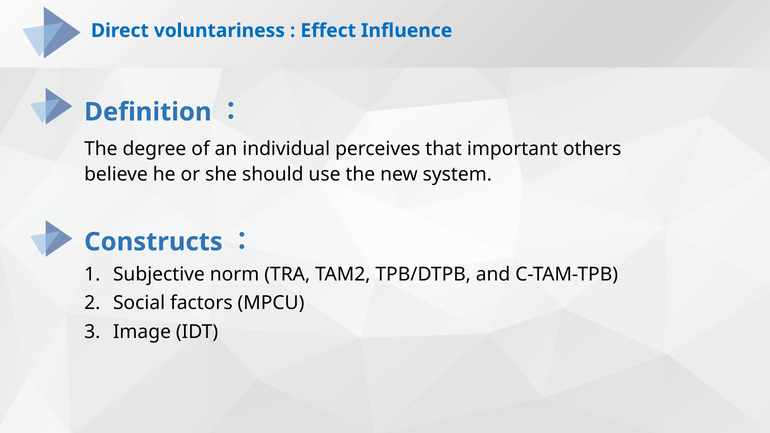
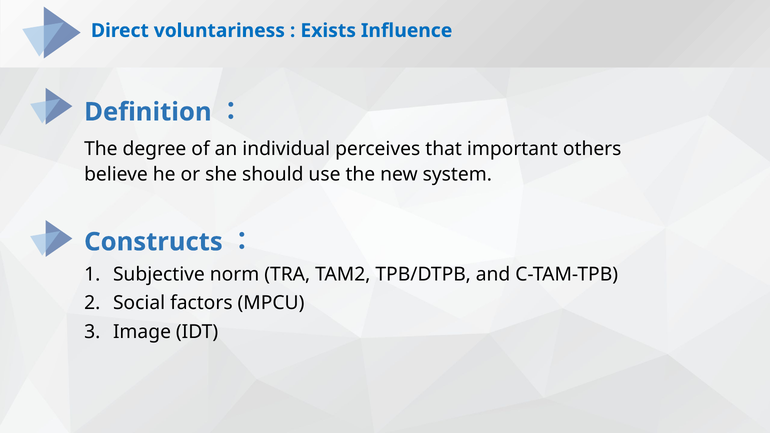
Effect: Effect -> Exists (328, 31)
